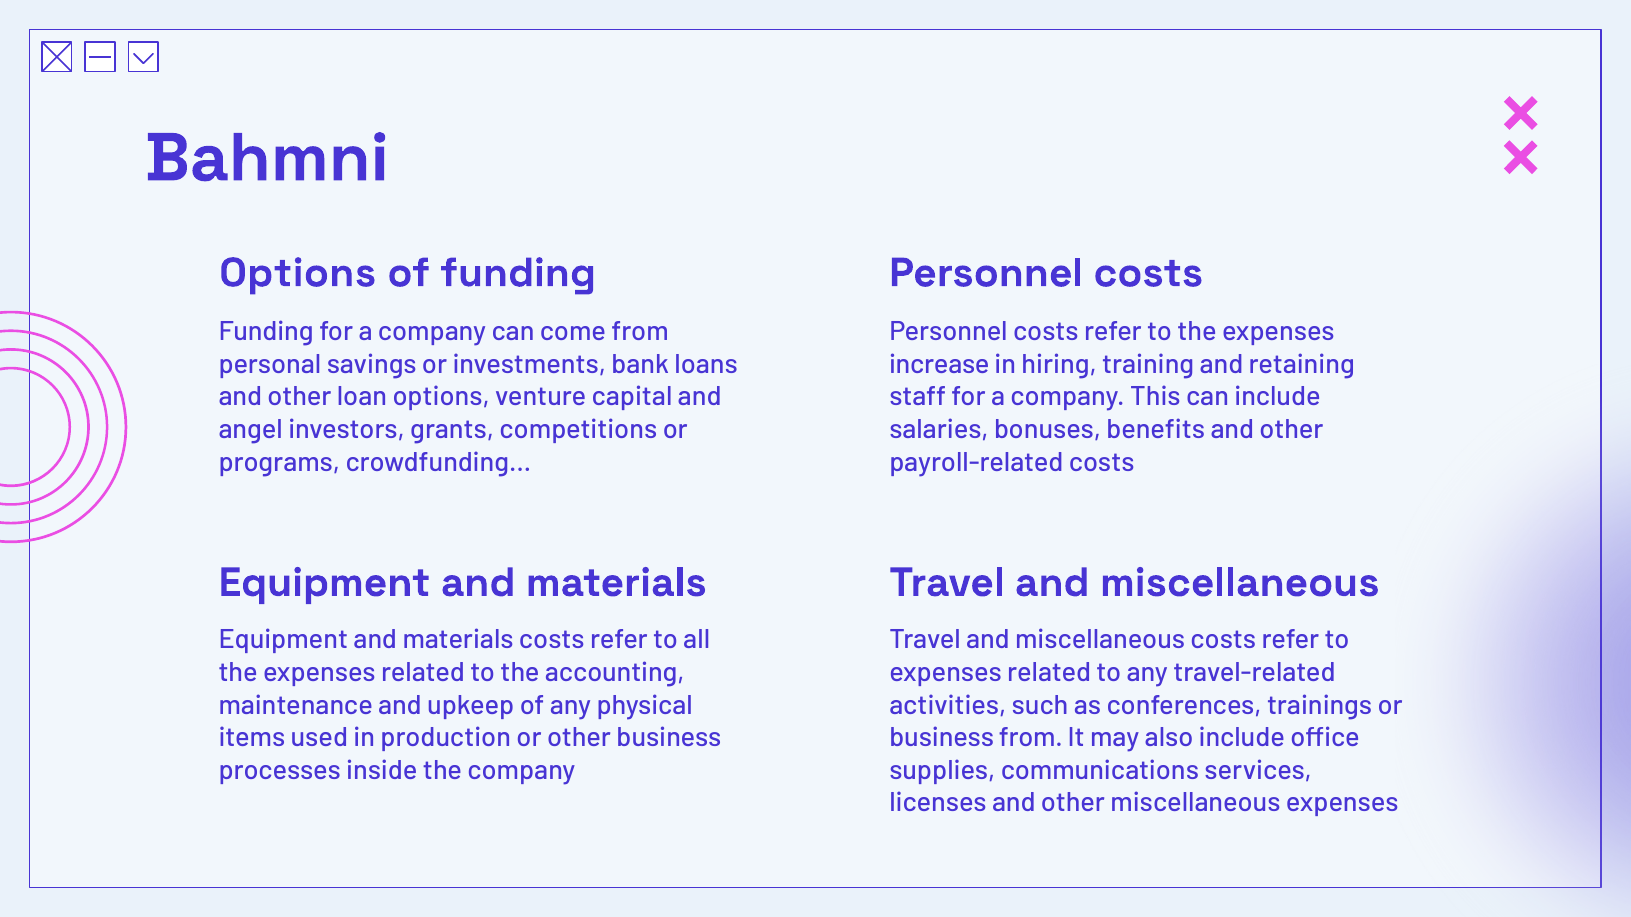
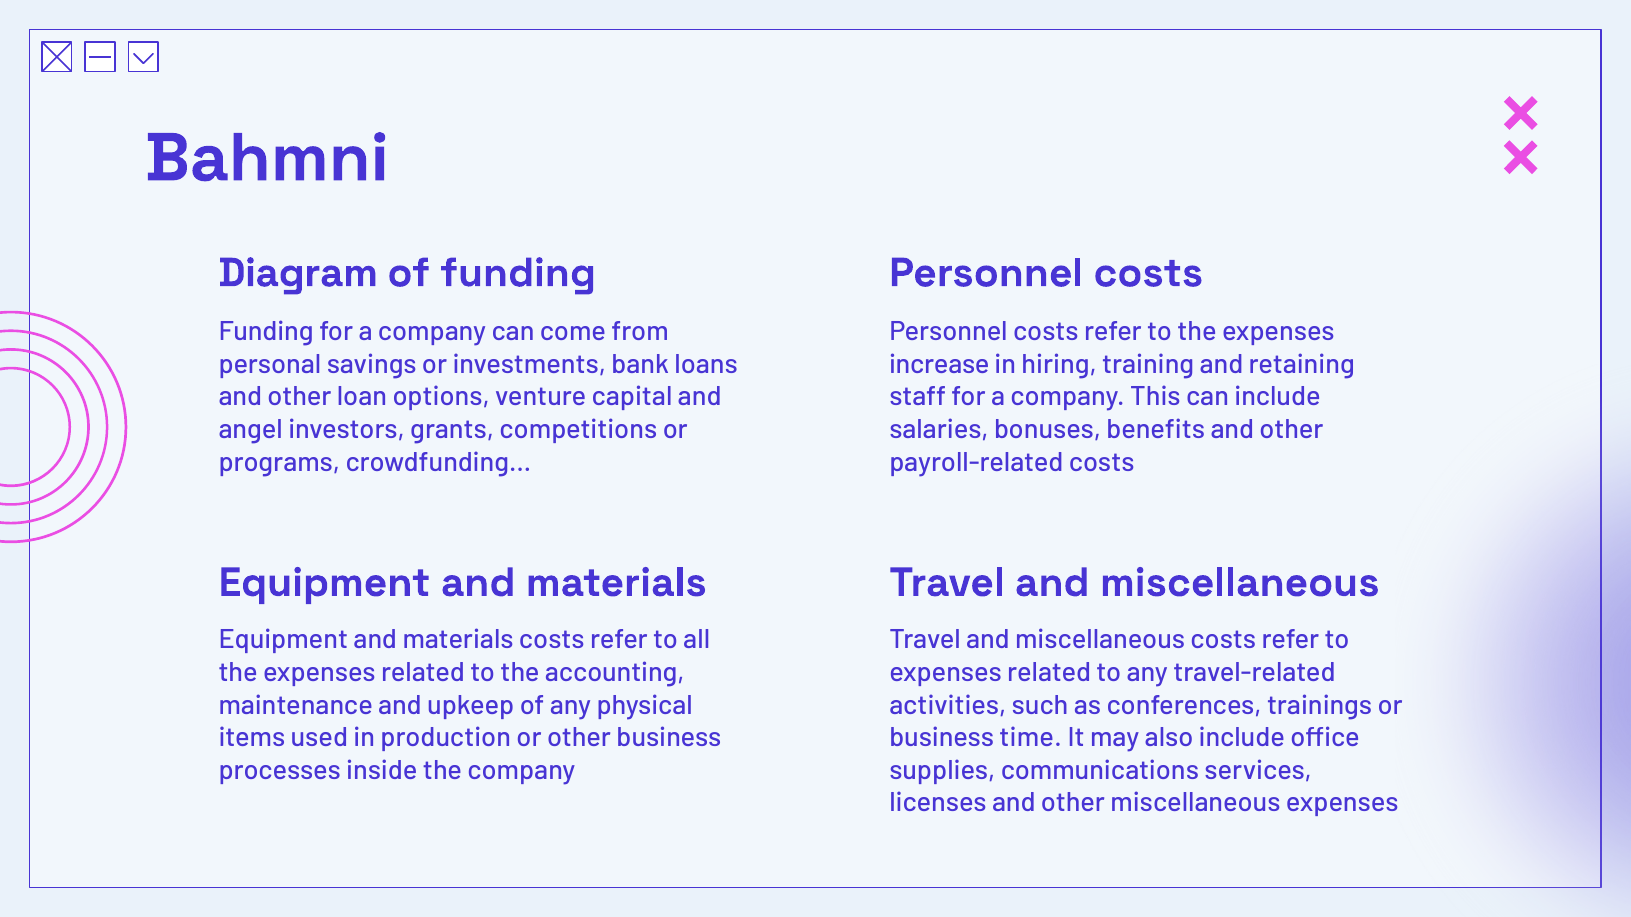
Options: Options -> Diagram (298, 273)
business from: from -> time (1031, 738)
